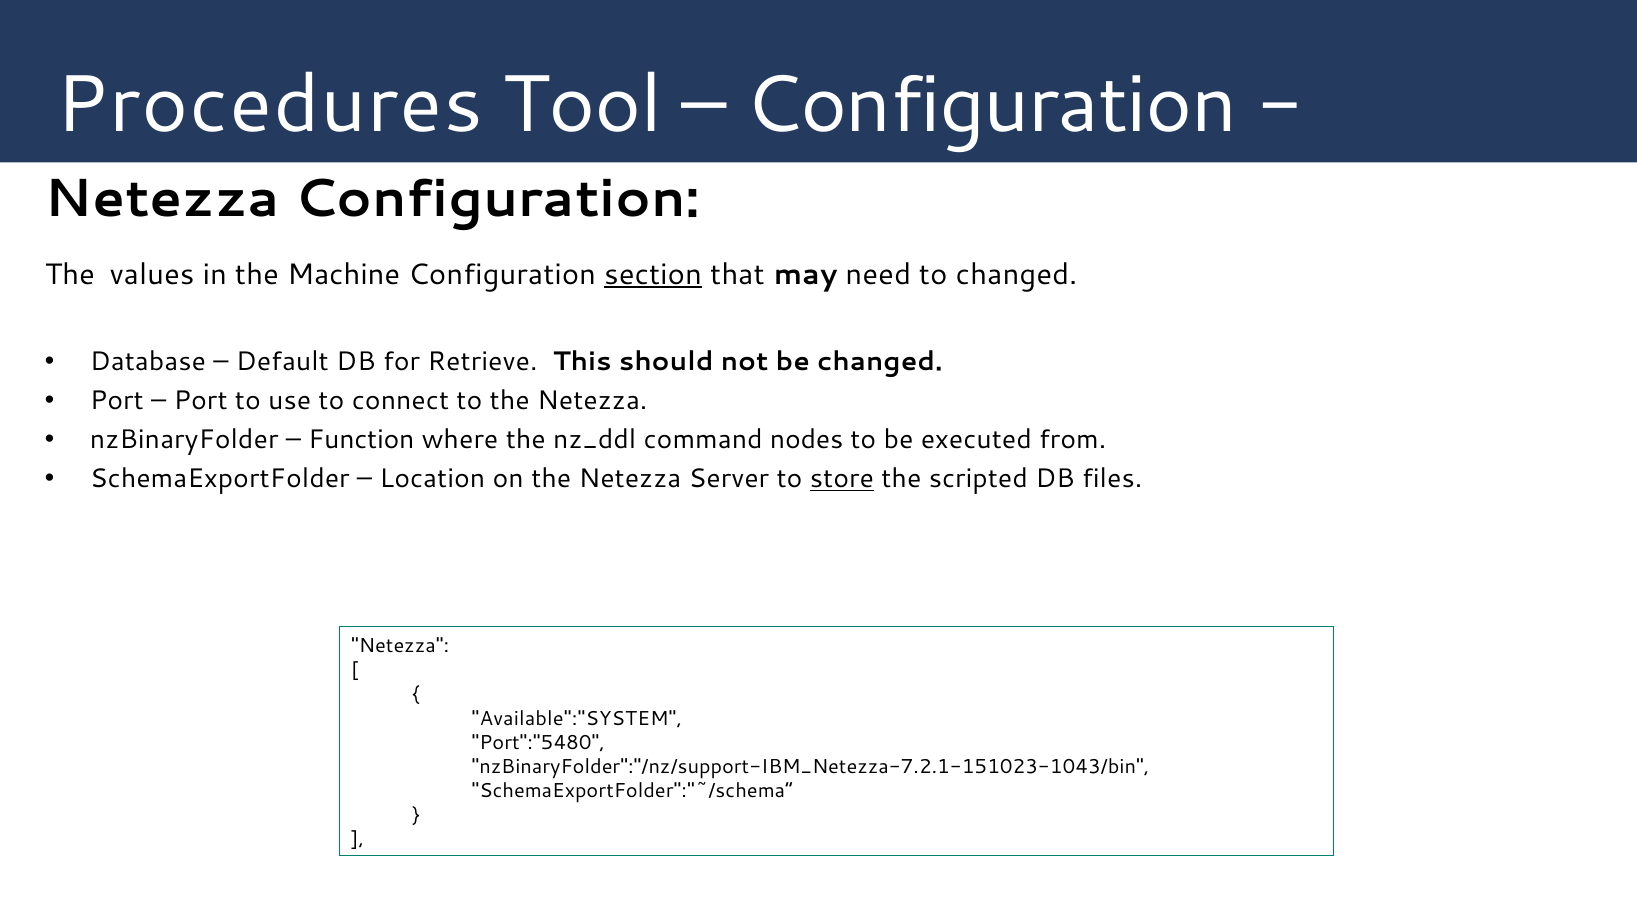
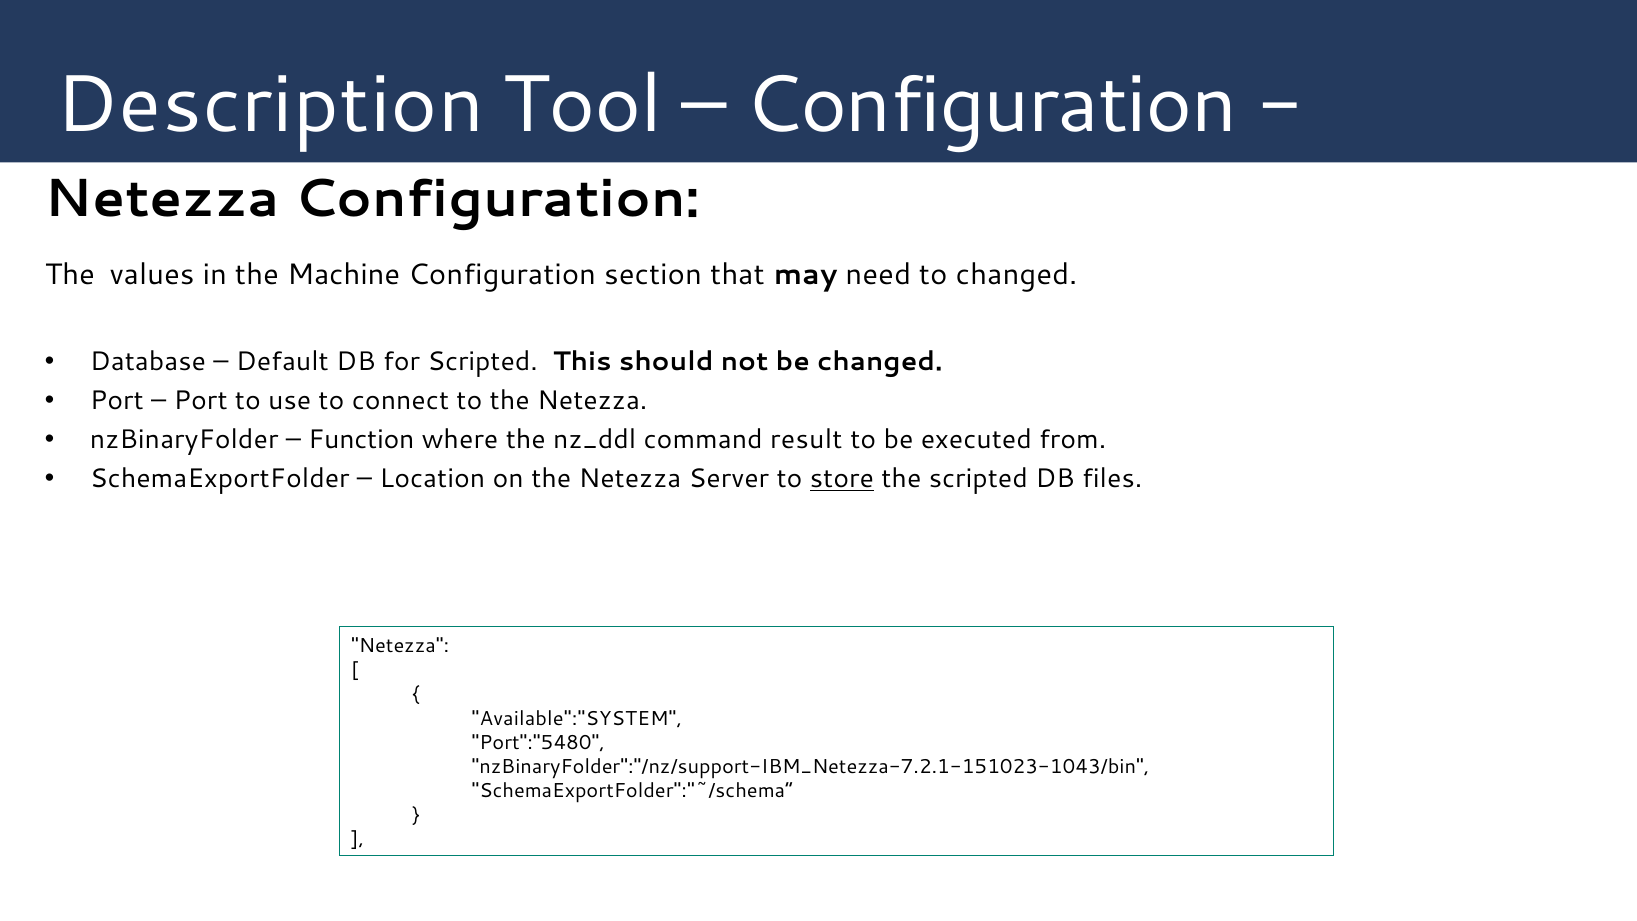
Procedures: Procedures -> Description (270, 105)
section underline: present -> none (653, 274)
for Retrieve: Retrieve -> Scripted (483, 362)
nodes: nodes -> result (806, 440)
